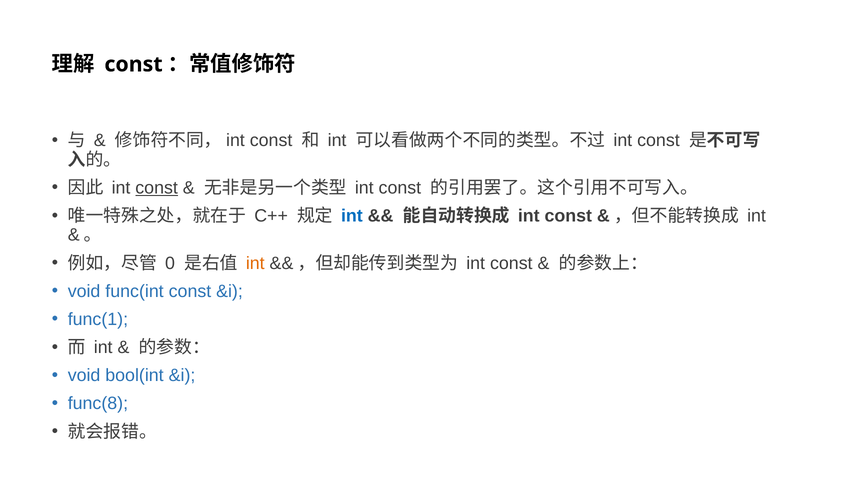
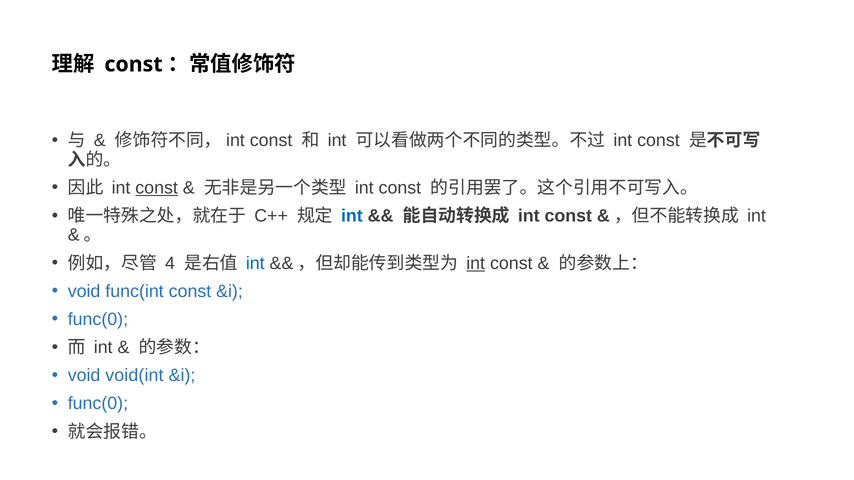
0: 0 -> 4 (170, 263)
int colour: orange -> blue (255, 263)
int underline: none -> present (476, 263)
func(1: func(1 -> func(0 (98, 320)
bool(int: bool(int -> void(int (134, 376)
func(8: func(8 -> func(0 (98, 404)
